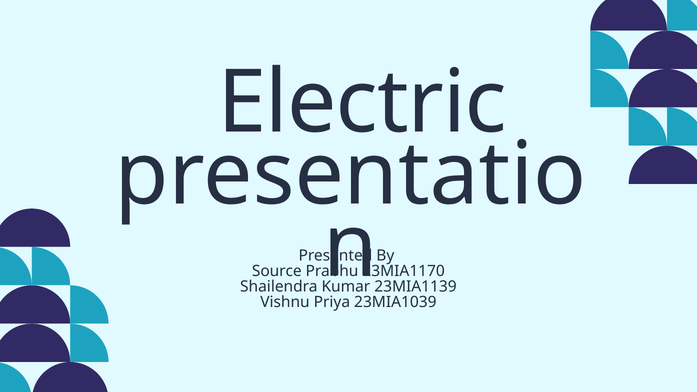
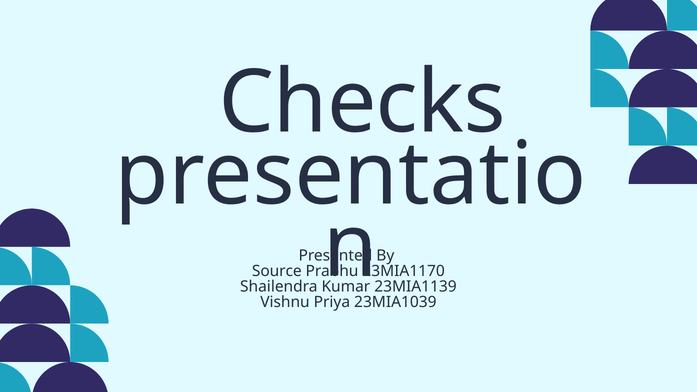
Electric: Electric -> Checks (362, 103)
